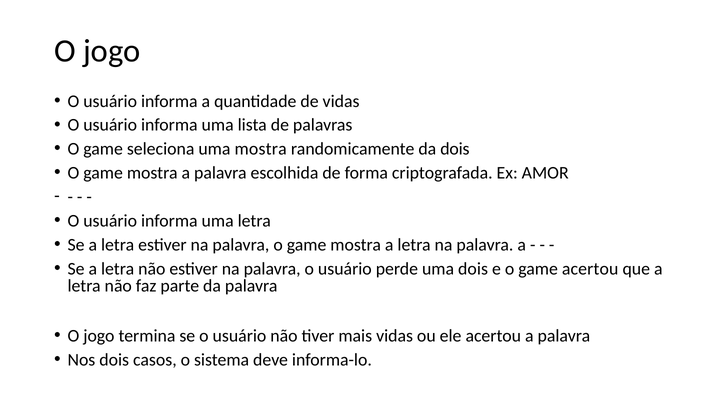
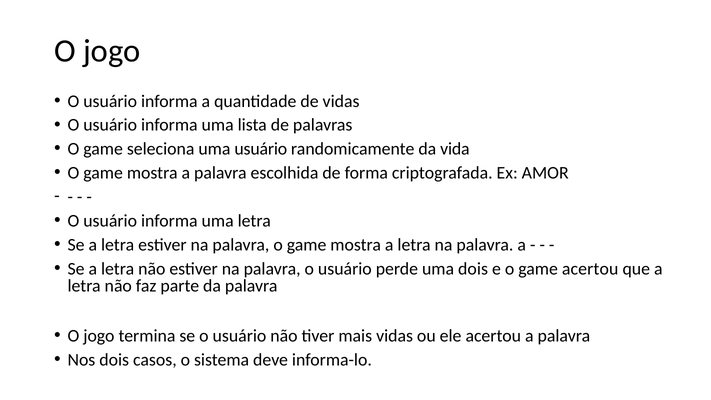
uma mostra: mostra -> usuário (261, 149)
da dois: dois -> vida (455, 149)
